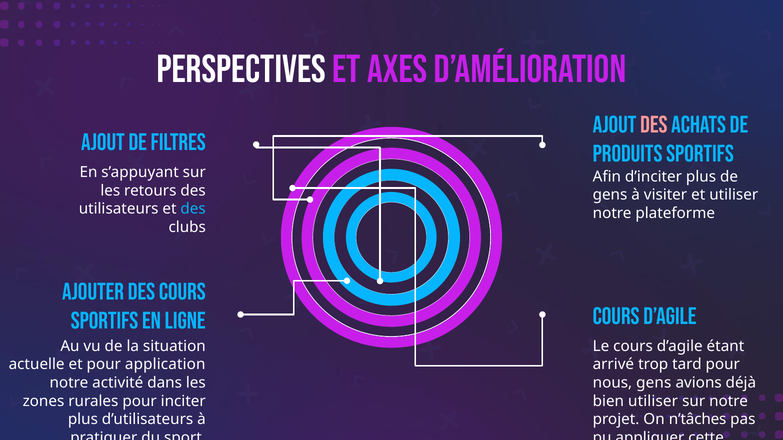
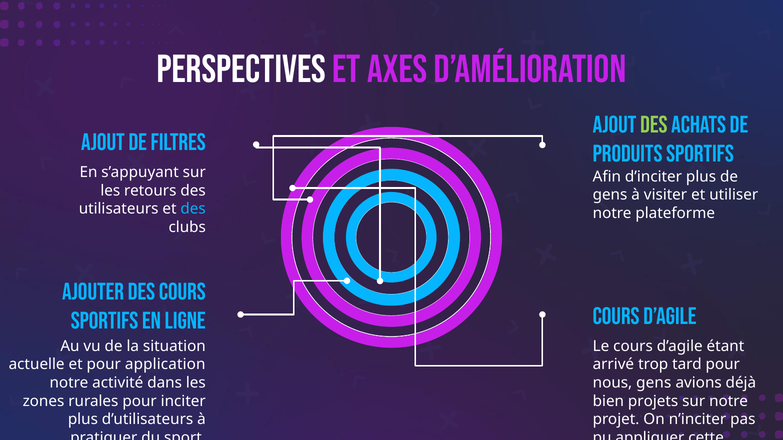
des colour: pink -> light green (654, 125)
bien utiliser: utiliser -> projets (653, 401)
n’tâches: n’tâches -> n’inciter (697, 420)
